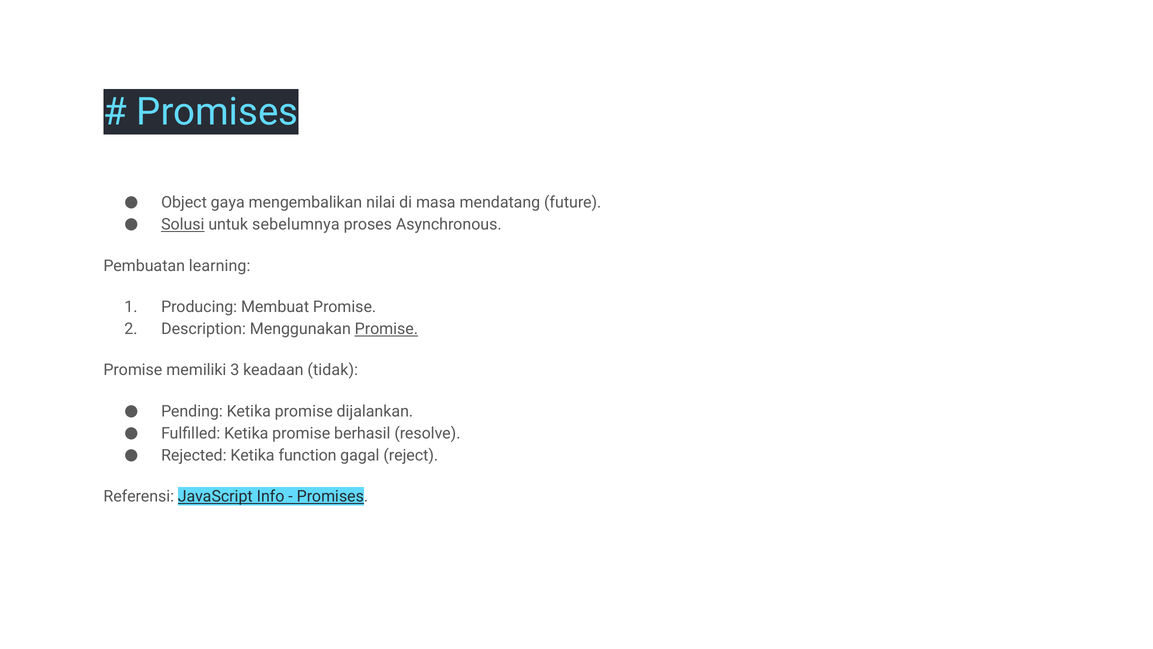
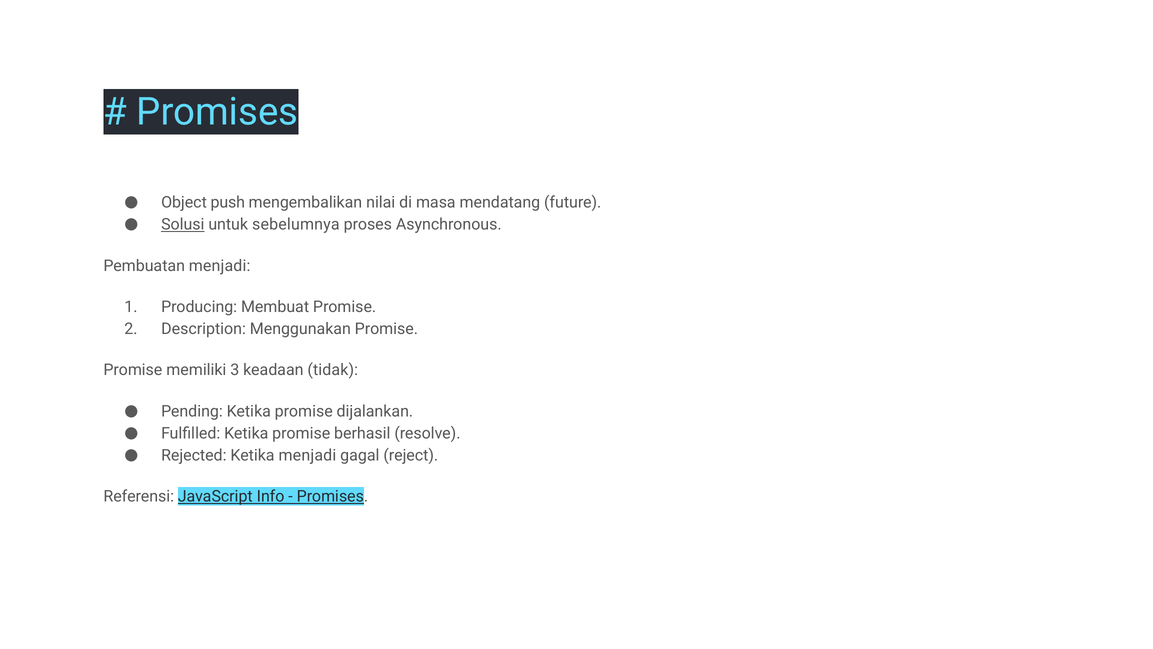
gaya: gaya -> push (228, 202)
Pembuatan learning: learning -> menjadi (220, 266)
Promise underline: present -> none (386, 329)
Ketika function: function -> menjadi (307, 455)
